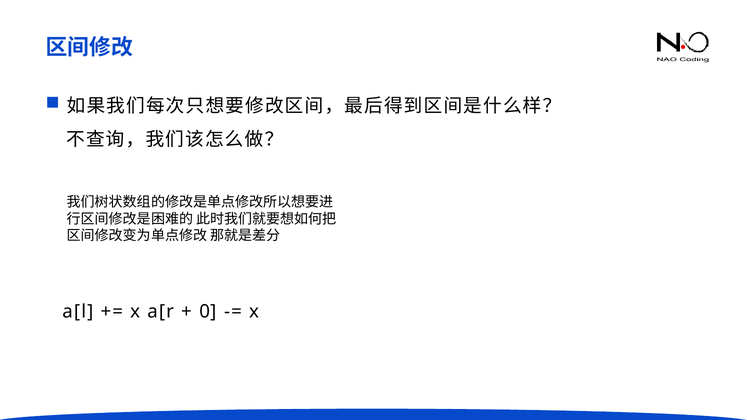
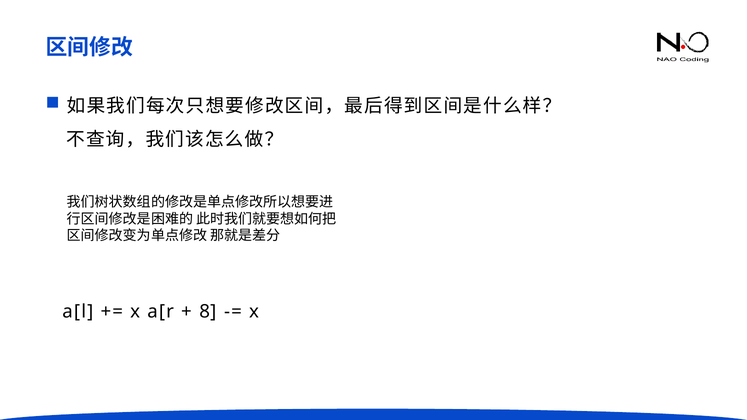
0: 0 -> 8 (208, 312)
